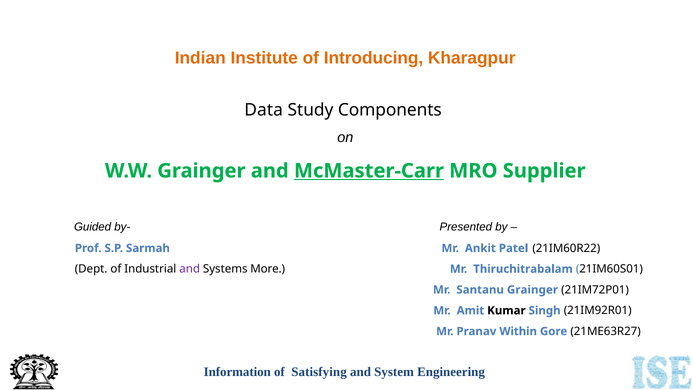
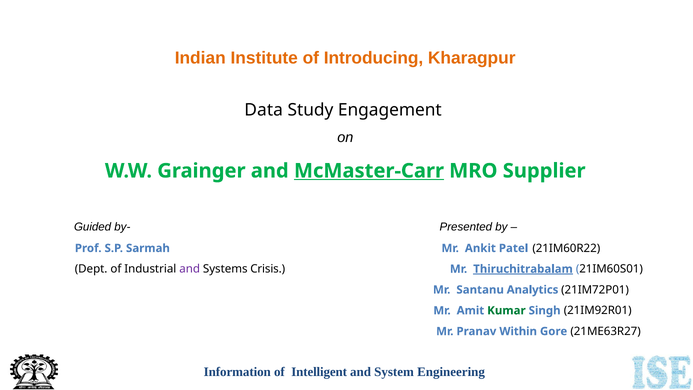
Components: Components -> Engagement (390, 110)
More: More -> Crisis (268, 269)
Thiruchitrabalam underline: none -> present (523, 269)
Santanu Grainger: Grainger -> Analytics (533, 290)
Kumar colour: black -> green (506, 310)
Satisfying: Satisfying -> Intelligent (319, 372)
